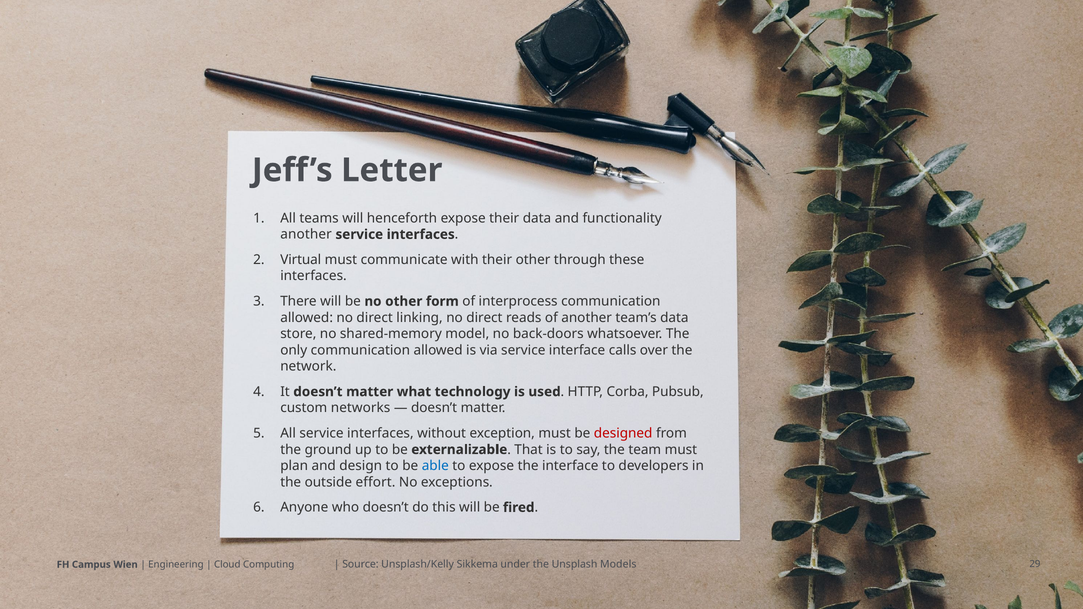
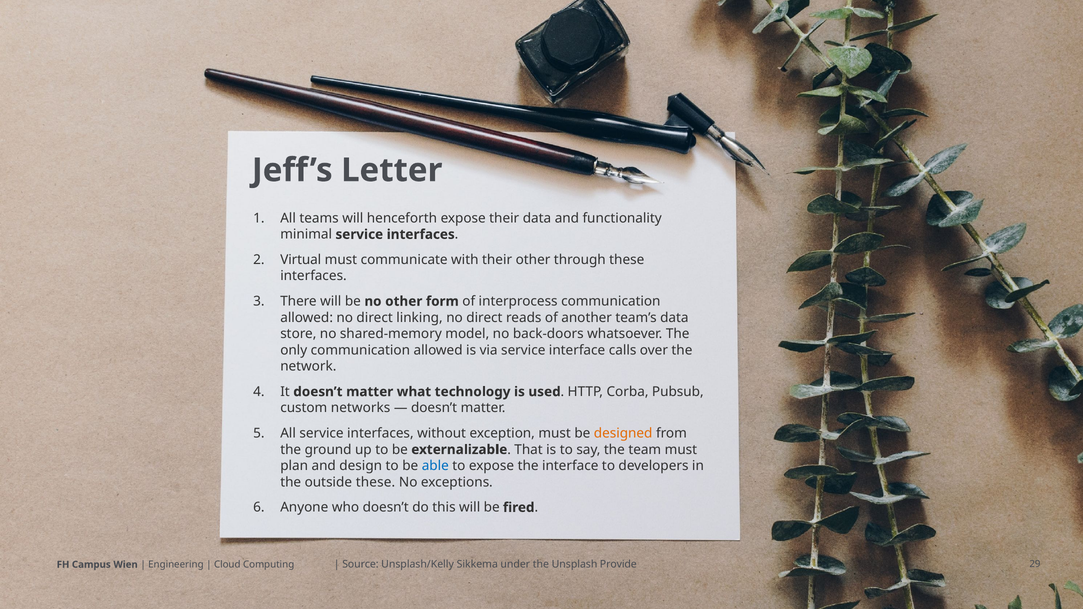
another: another -> minimal (306, 234)
designed colour: red -> orange (623, 433)
outside effort: effort -> these (375, 482)
Models: Models -> Provide (618, 564)
